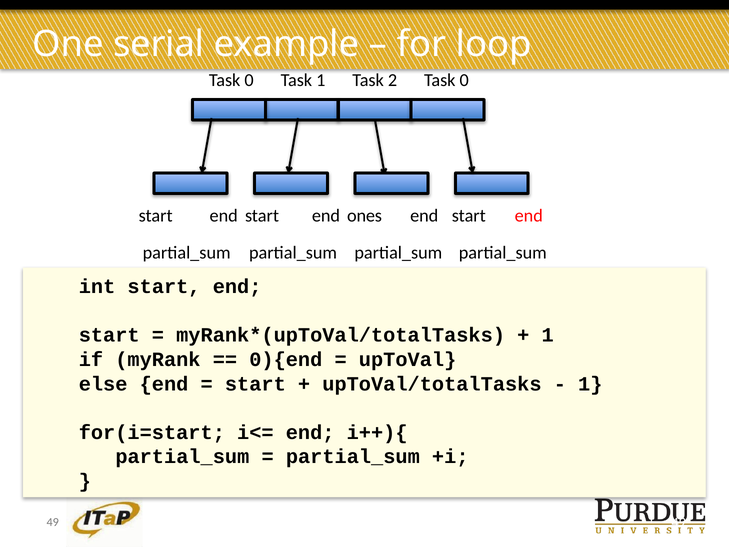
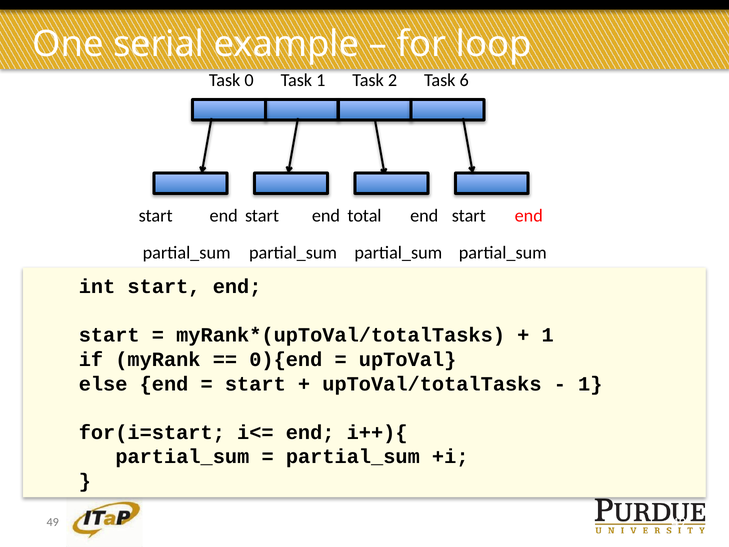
2 Task 0: 0 -> 6 (464, 80)
ones: ones -> total (364, 216)
